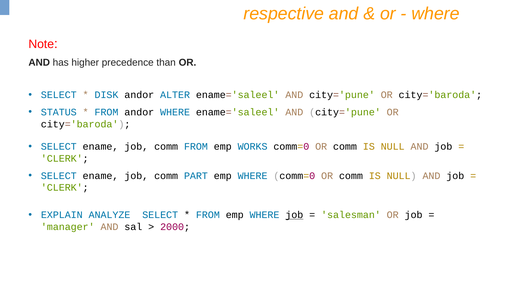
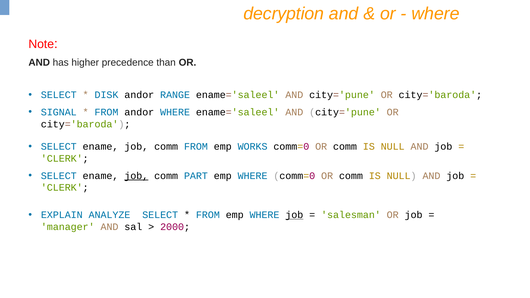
respective: respective -> decryption (284, 14)
ALTER: ALTER -> RANGE (175, 95)
STATUS: STATUS -> SIGNAL (59, 112)
job underline: none -> present (136, 176)
